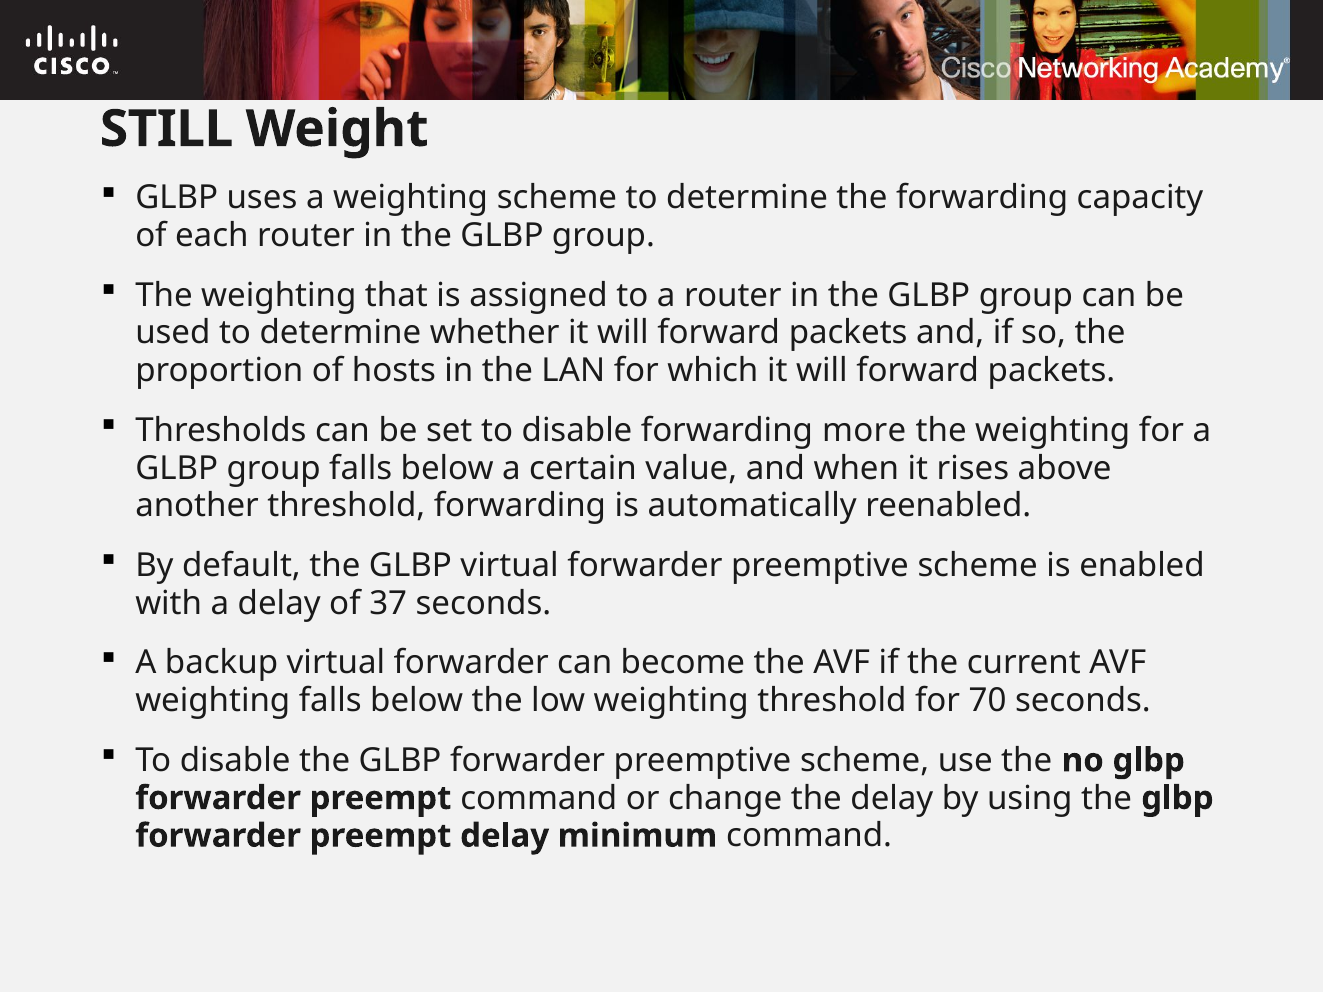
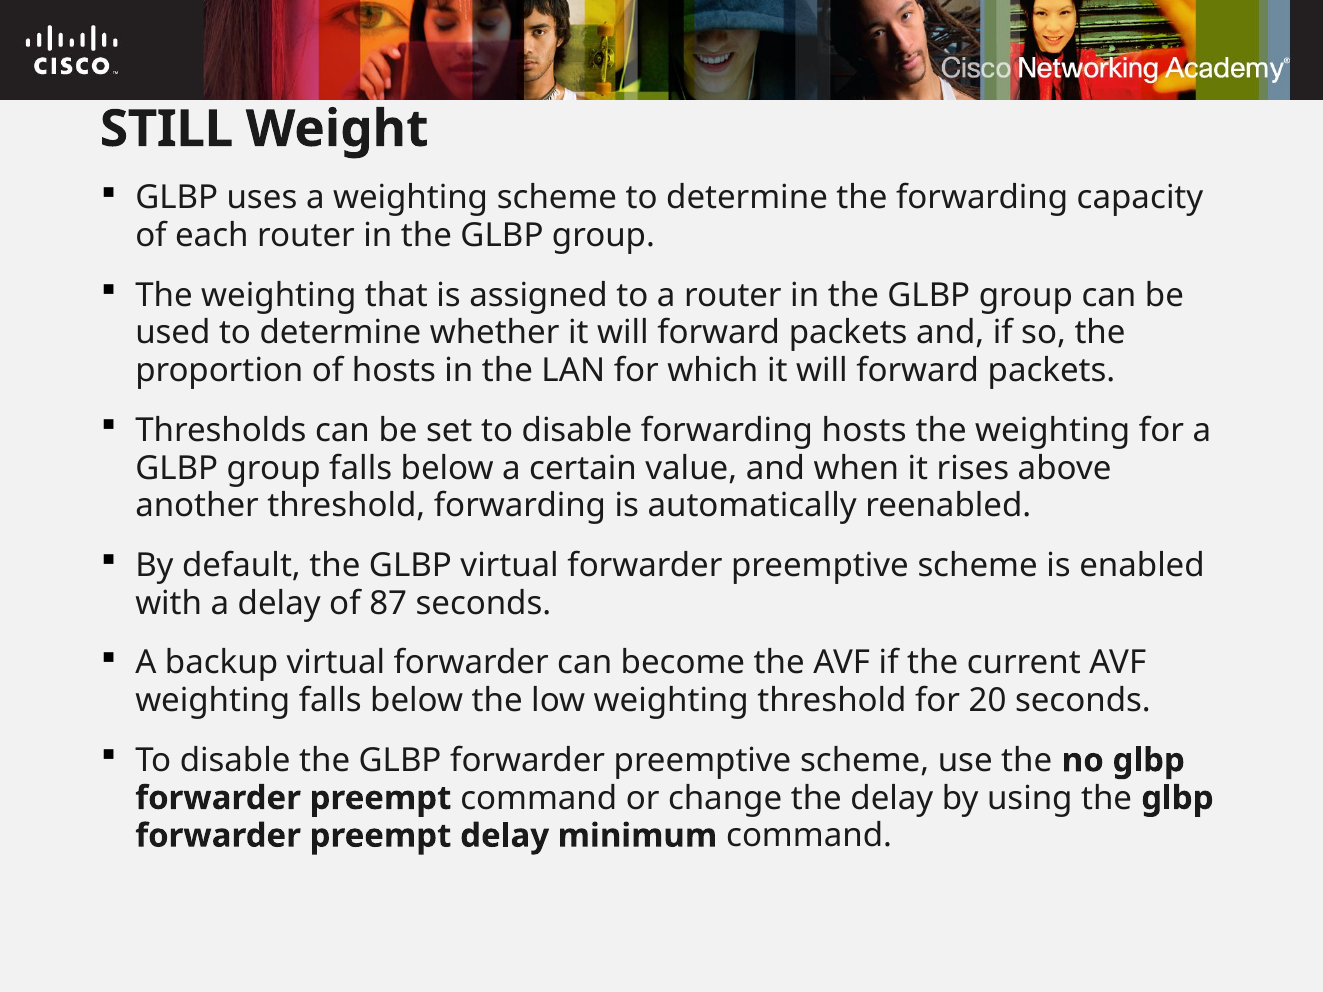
forwarding more: more -> hosts (864, 431)
37: 37 -> 87 (388, 603)
70: 70 -> 20 (988, 701)
